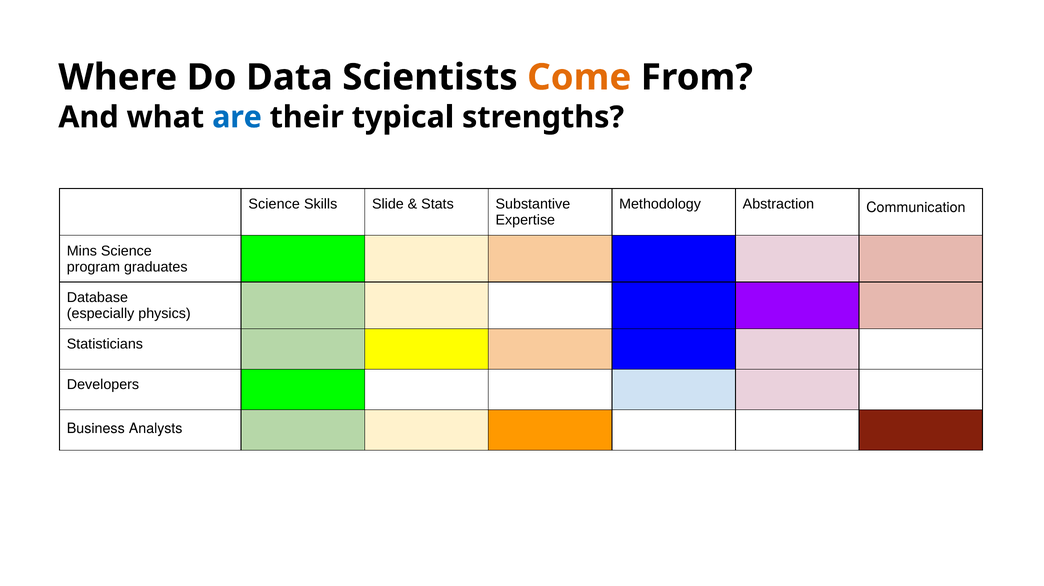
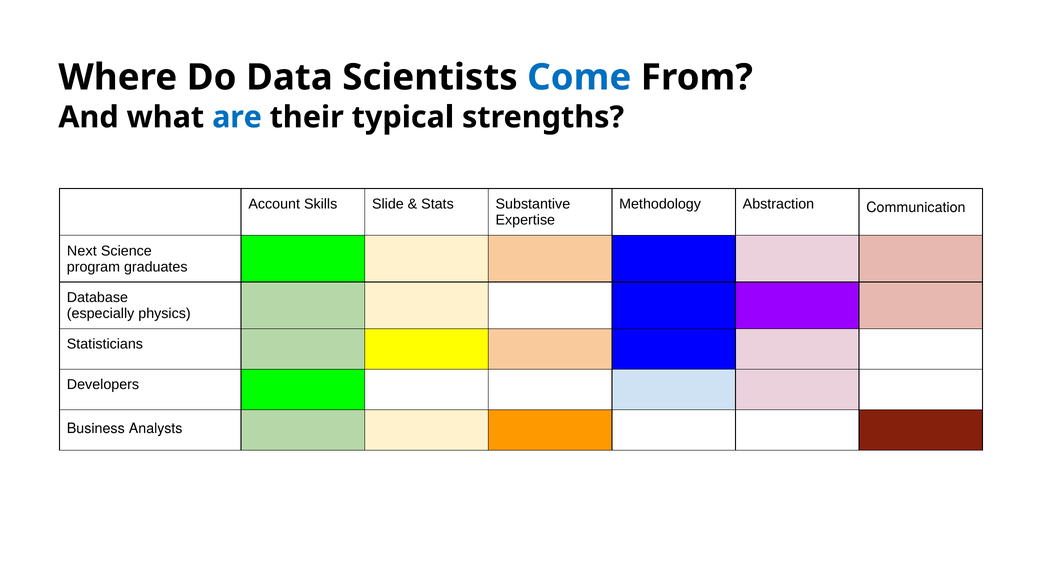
Come colour: orange -> blue (579, 77)
Science: Science -> Account (274, 204)
Mins: Mins -> Next (82, 251)
